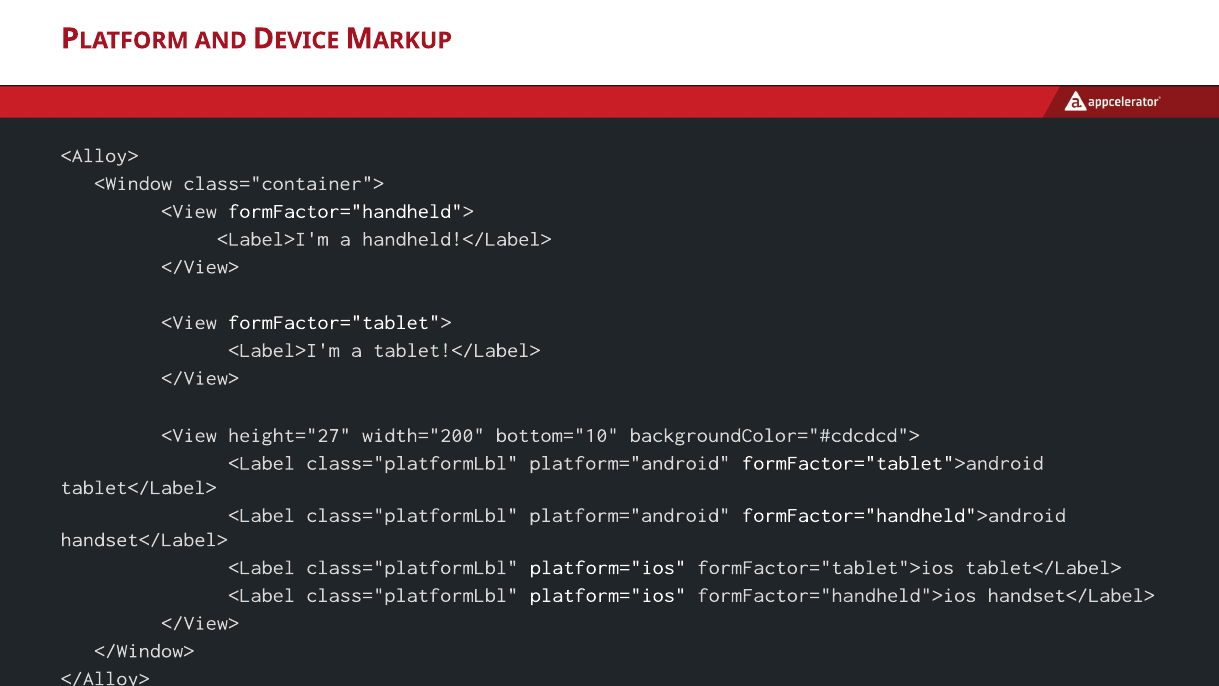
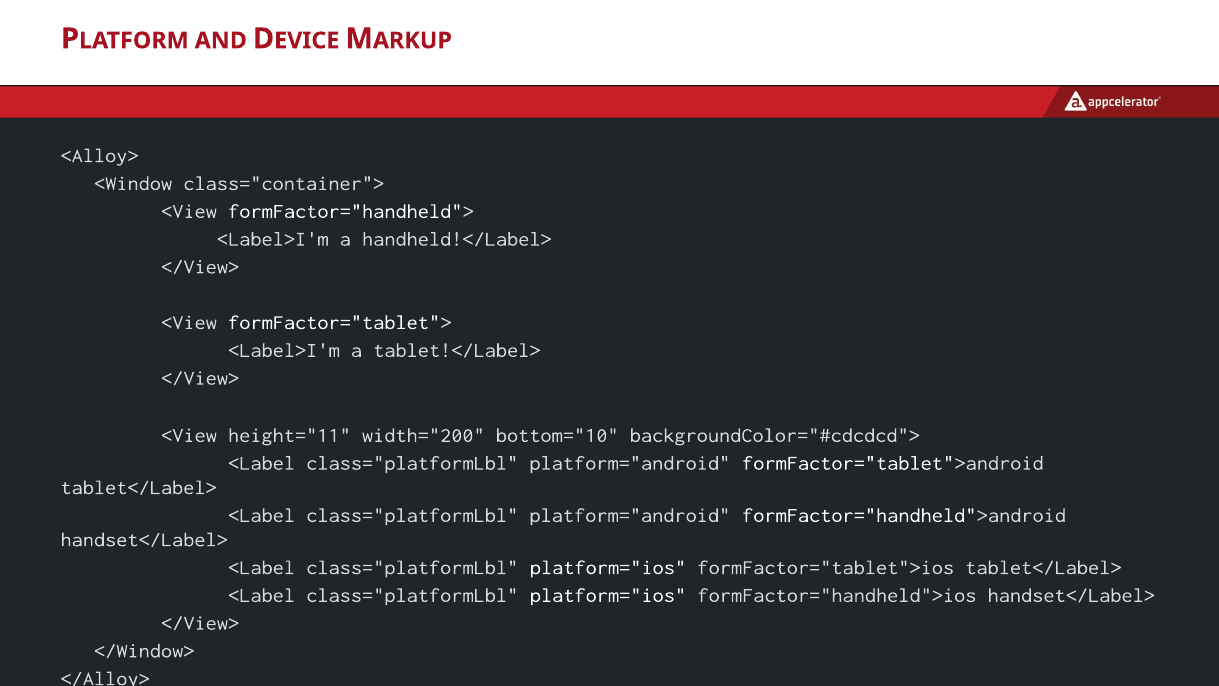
height="27: height="27 -> height="11 (289, 435)
